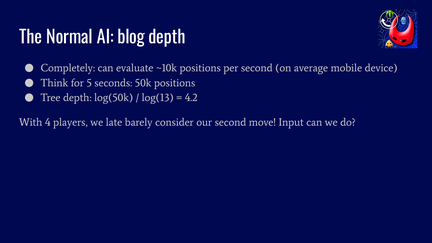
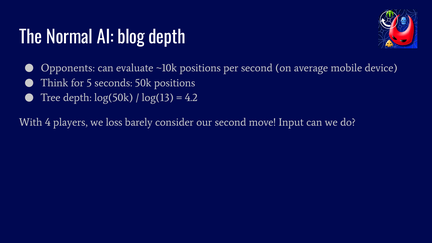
Completely: Completely -> Opponents (68, 68)
late: late -> loss (114, 122)
